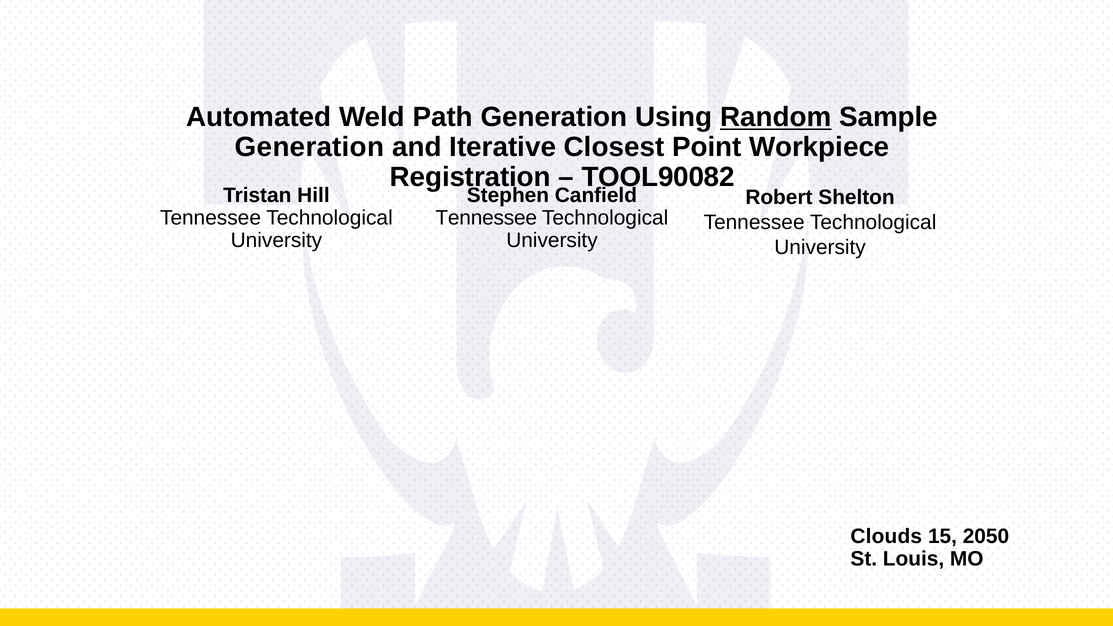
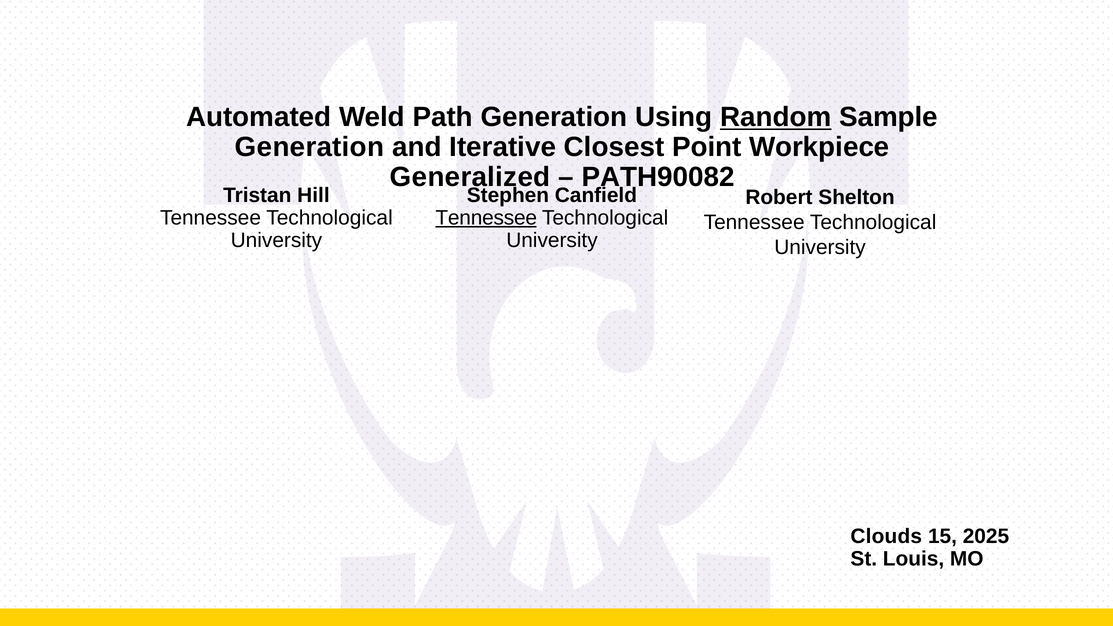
Registration: Registration -> Generalized (470, 177)
TOOL90082: TOOL90082 -> PATH90082 (658, 177)
Tennessee underline: none -> present (486, 218)
2050: 2050 -> 2025 (986, 537)
